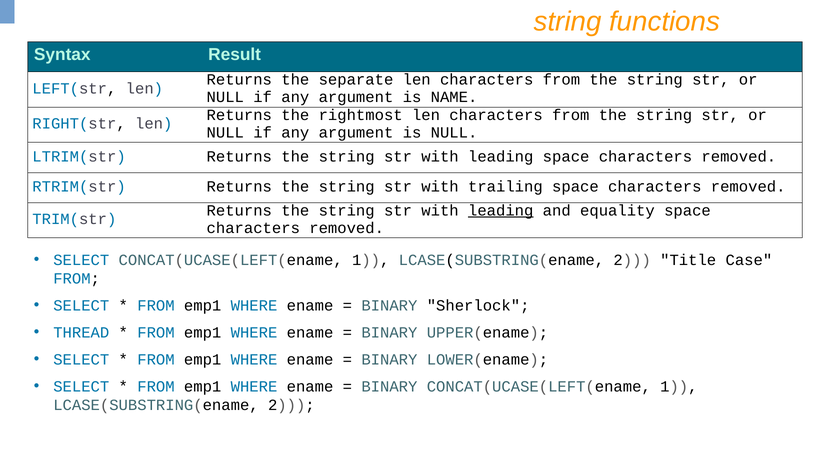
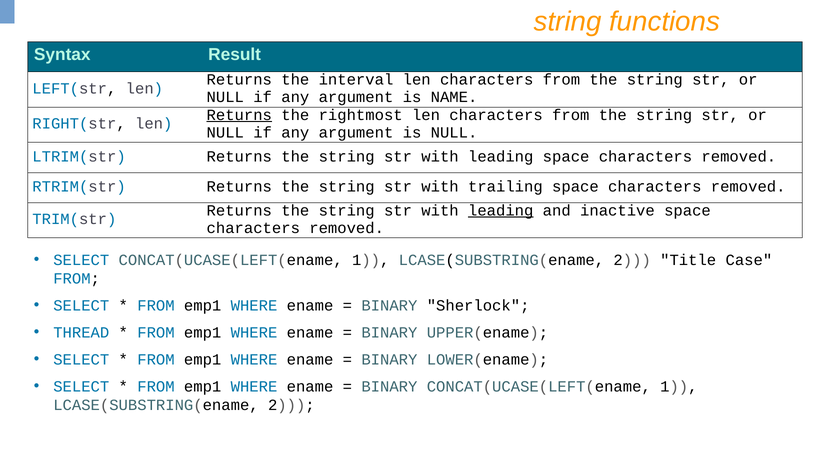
separate: separate -> interval (356, 80)
Returns underline: none -> present (239, 115)
equality: equality -> inactive (617, 210)
